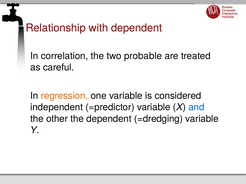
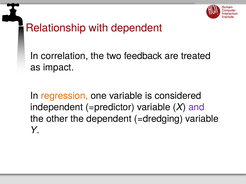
probable: probable -> feedback (143, 56)
careful: careful -> impact (58, 68)
and colour: blue -> purple (196, 108)
